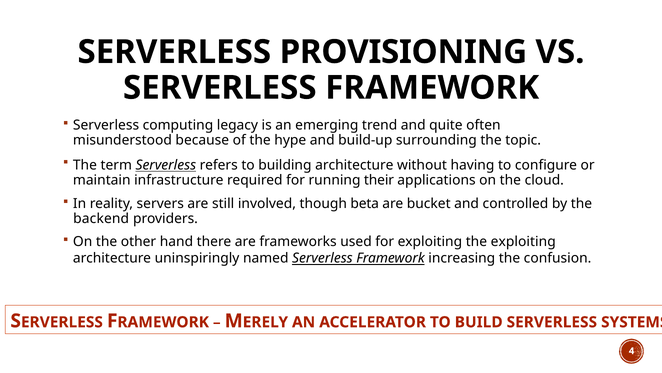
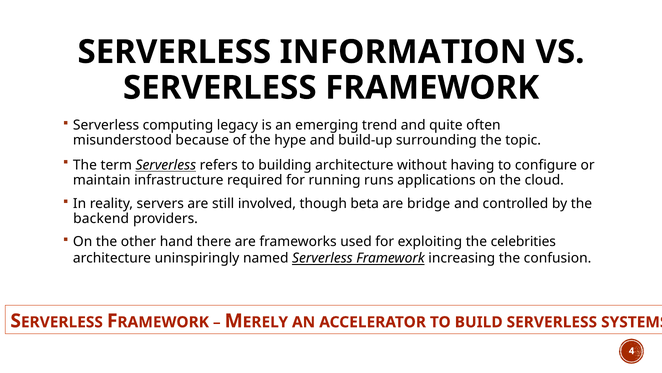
PROVISIONING: PROVISIONING -> INFORMATION (403, 52)
their: their -> runs (379, 180)
bucket: bucket -> bridge (429, 203)
the exploiting: exploiting -> celebrities (523, 241)
